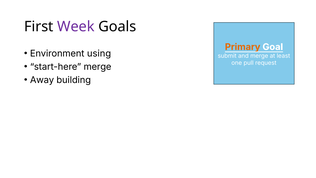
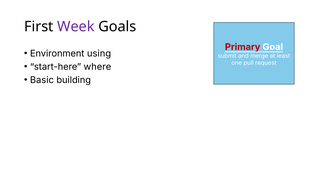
Primary colour: orange -> red (243, 47)
start-here merge: merge -> where (97, 67)
Away: Away -> Basic (42, 80)
